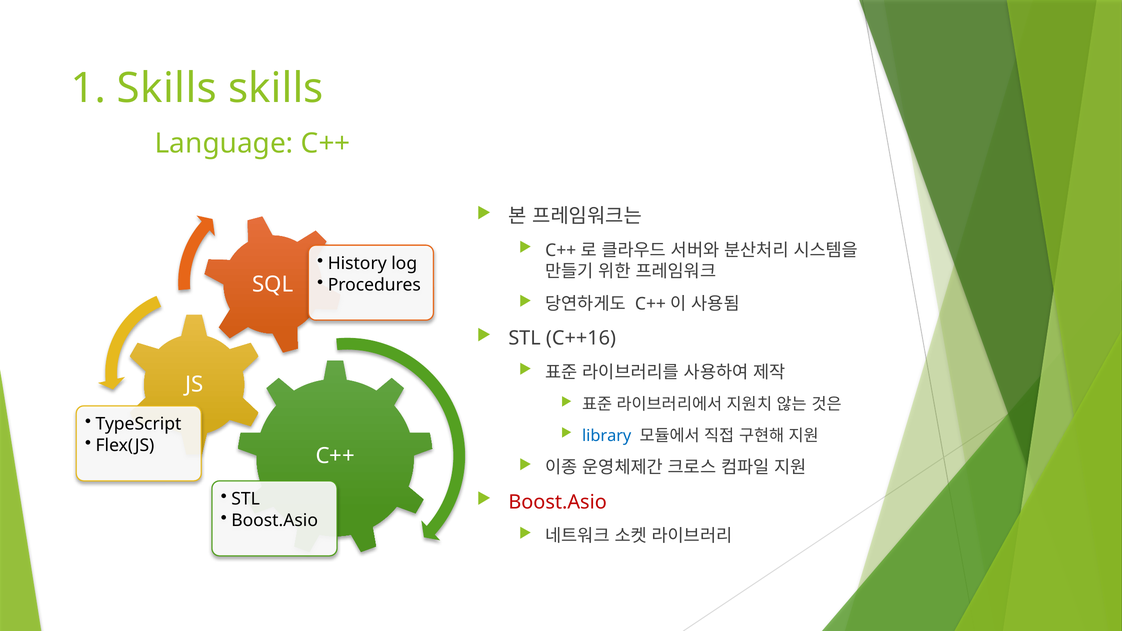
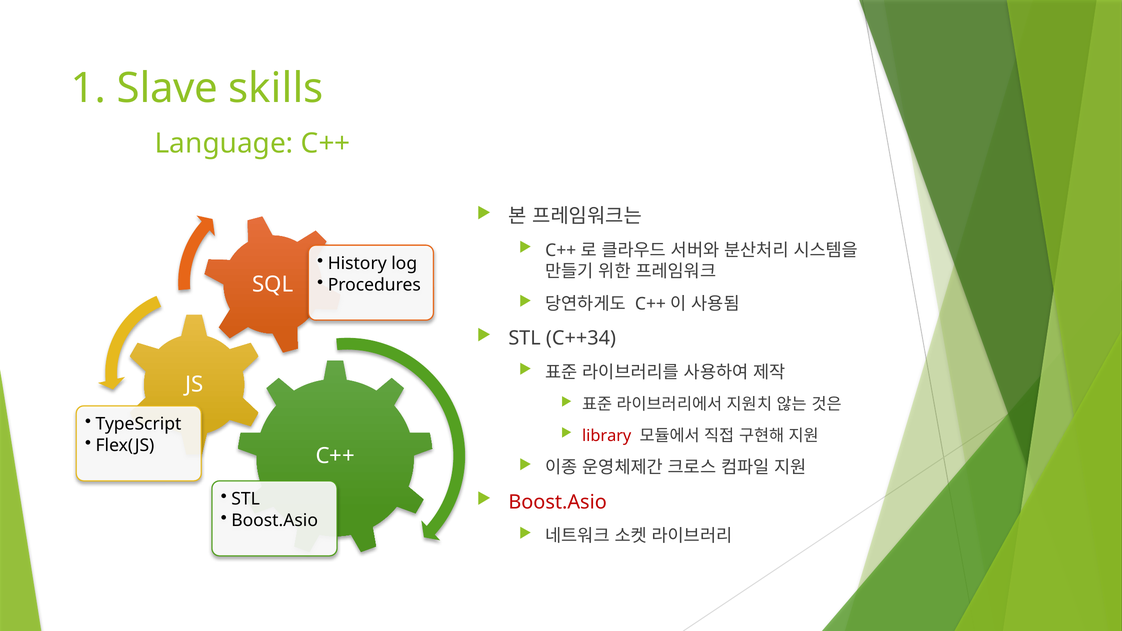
1 Skills: Skills -> Slave (167, 88)
C++16: C++16 -> C++34 (581, 338)
library colour: blue -> red (607, 436)
